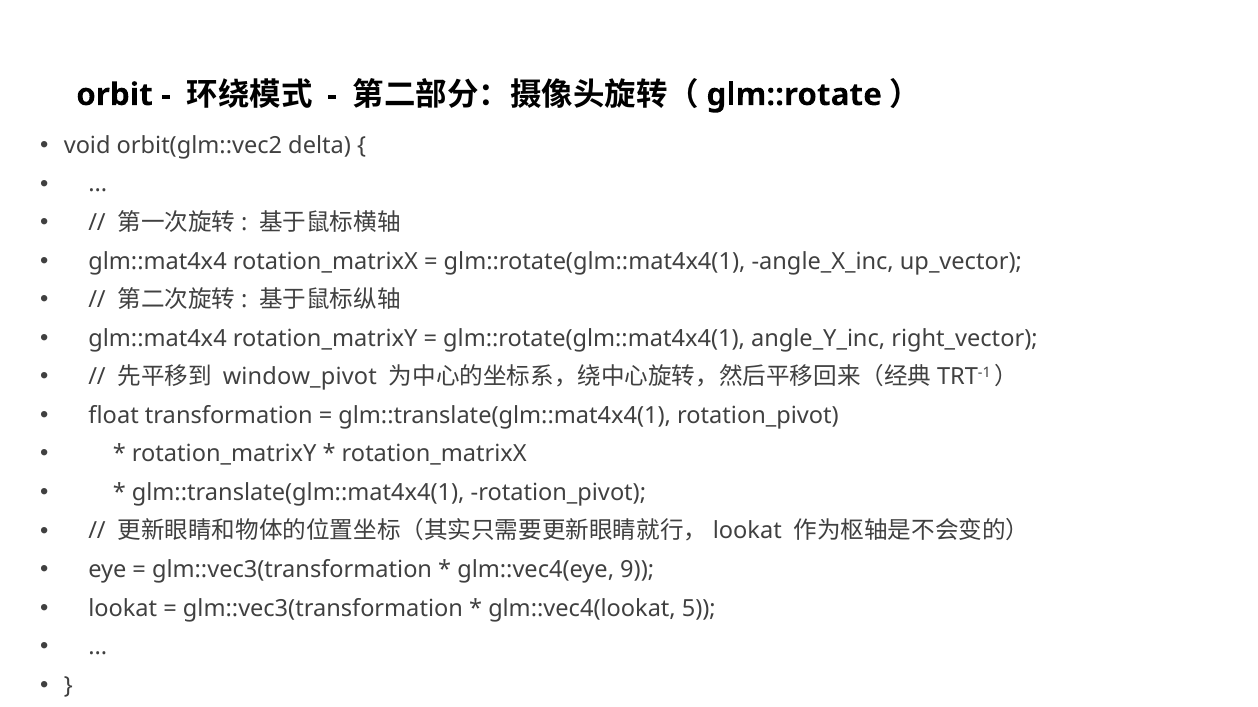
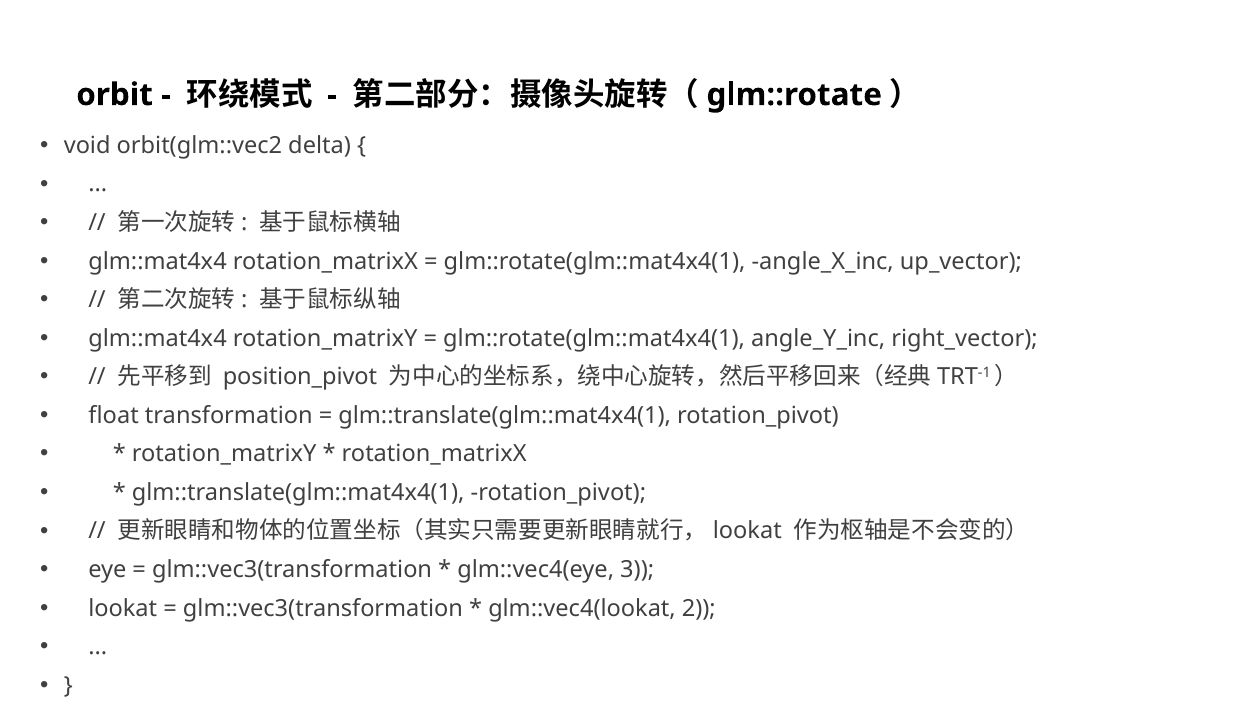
window_pivot: window_pivot -> position_pivot (300, 377)
9: 9 -> 3 (637, 570)
5: 5 -> 2 (699, 609)
